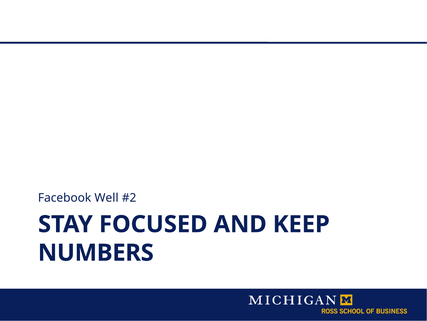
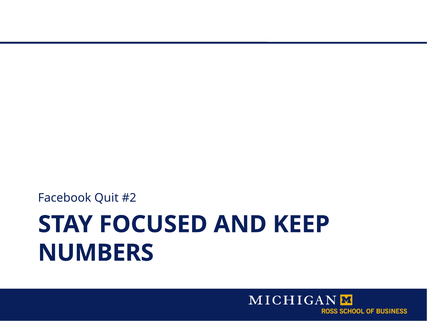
Well: Well -> Quit (107, 197)
